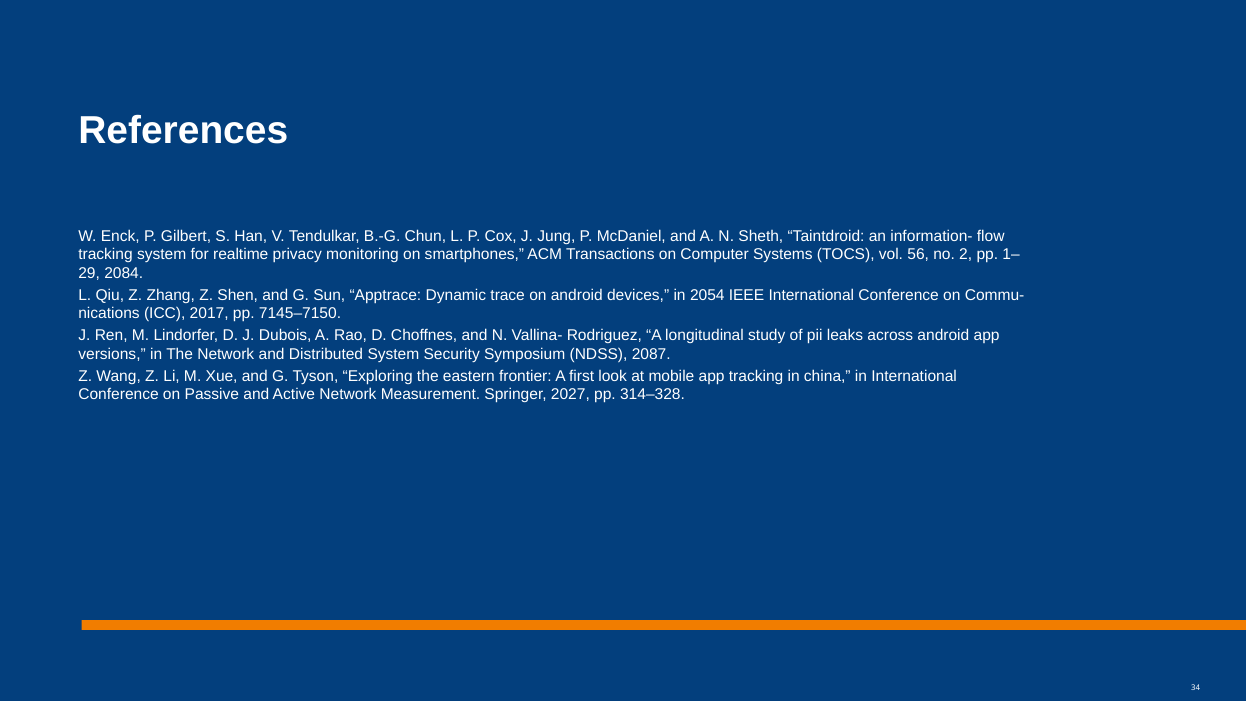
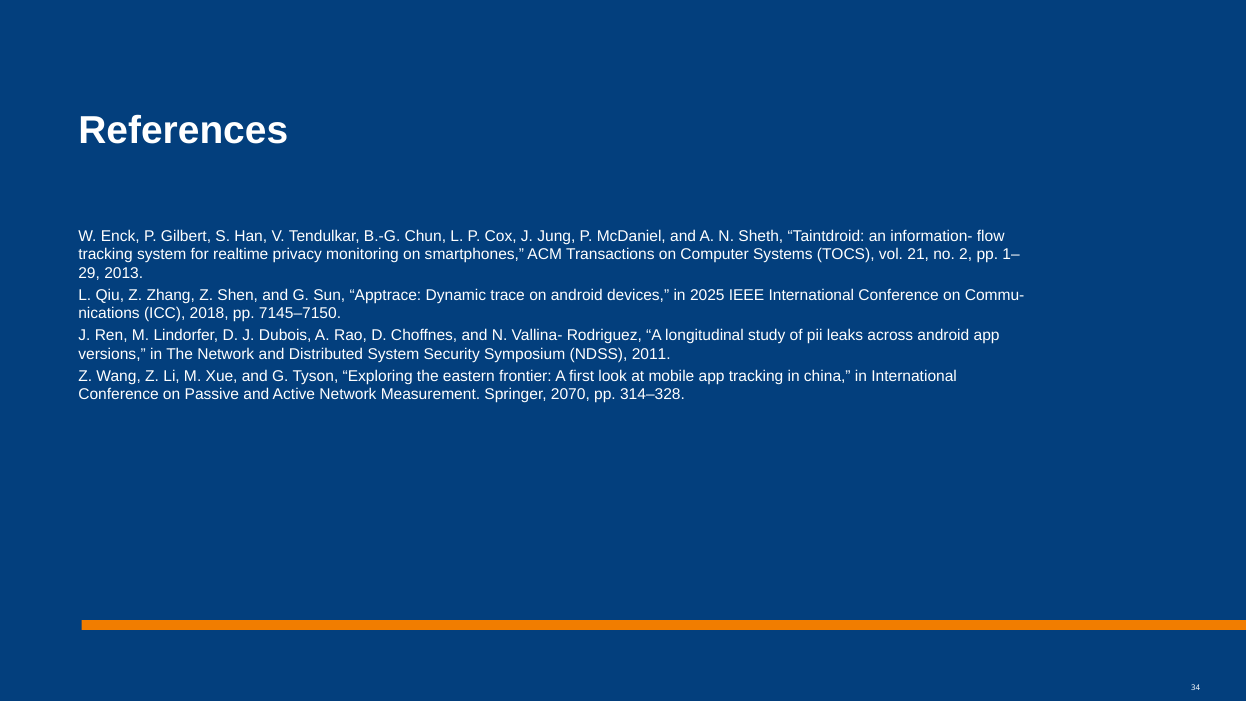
56: 56 -> 21 (918, 255)
2084: 2084 -> 2013 (124, 273)
2054: 2054 -> 2025 (707, 295)
2017: 2017 -> 2018 (209, 314)
2087: 2087 -> 2011 (651, 354)
2027: 2027 -> 2070 (570, 395)
